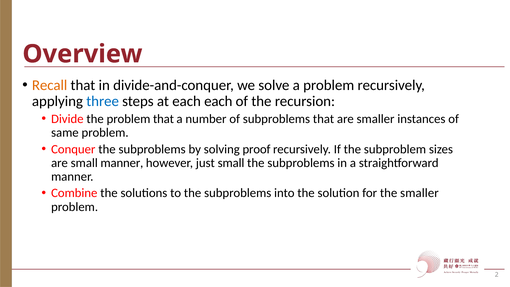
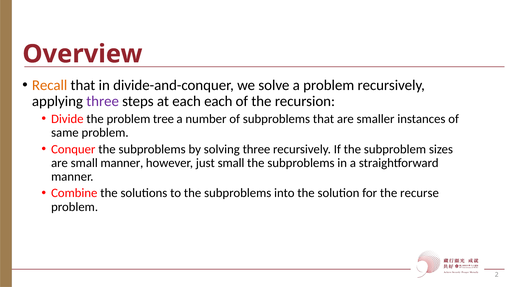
three colour: blue -> purple (103, 101)
problem that: that -> tree (163, 119)
solving proof: proof -> three (256, 149)
the smaller: smaller -> recurse (420, 193)
